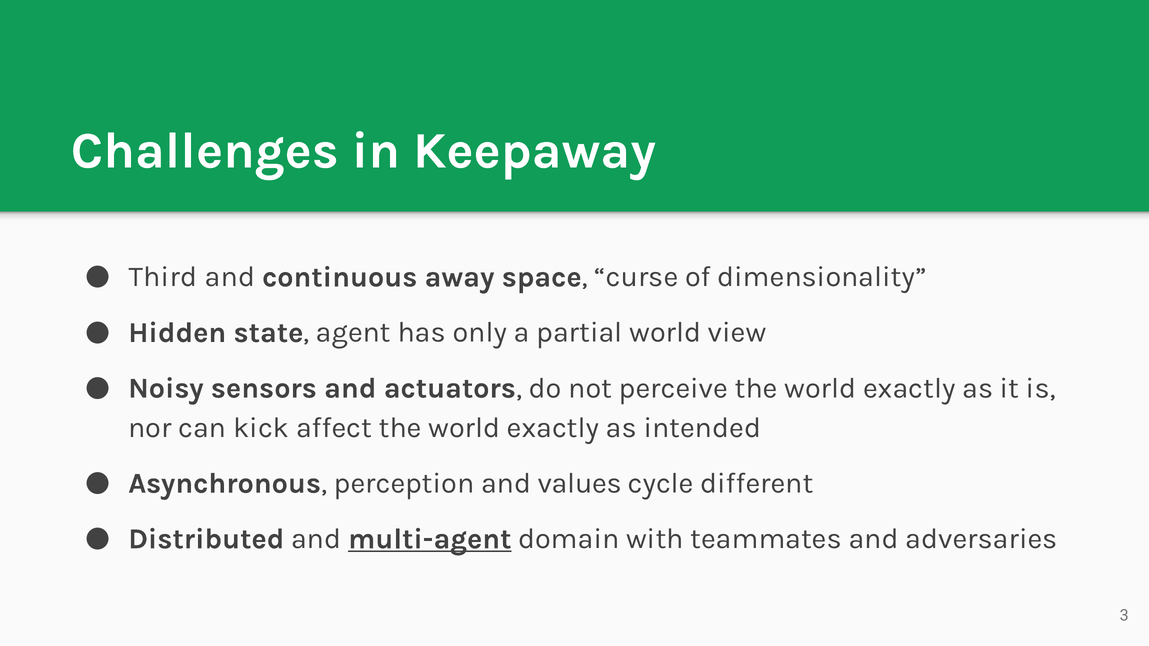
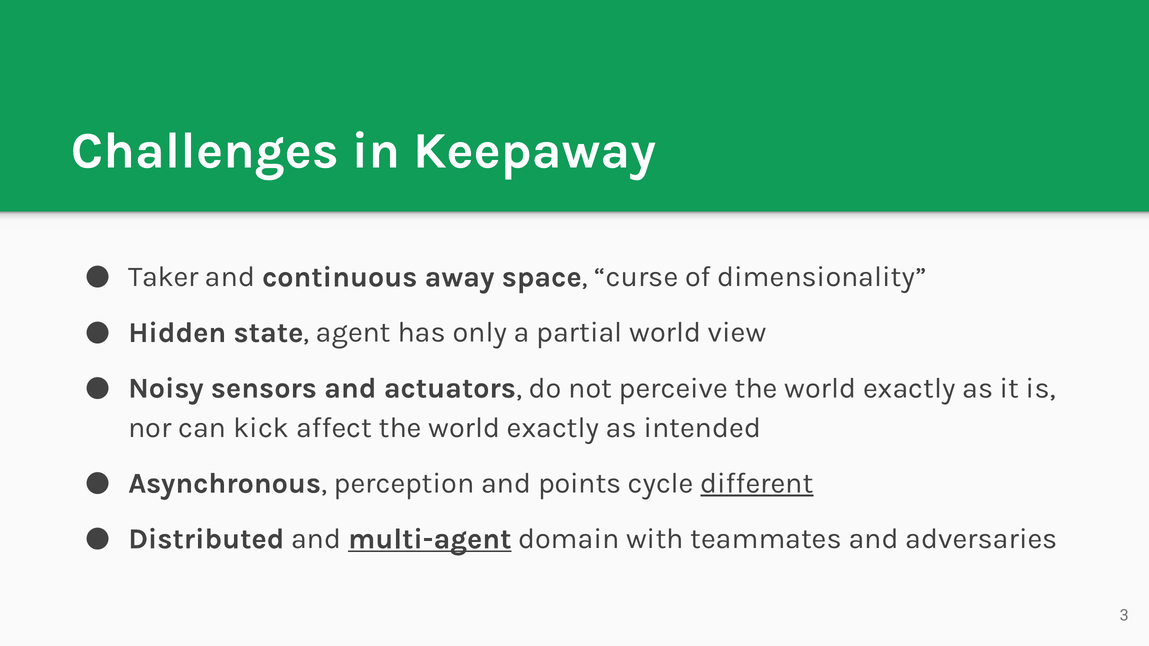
Third: Third -> Taker (163, 277)
values: values -> points (580, 483)
different underline: none -> present (757, 483)
